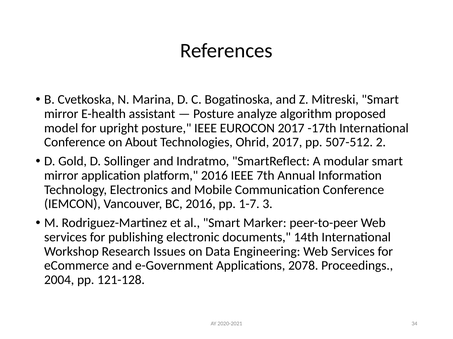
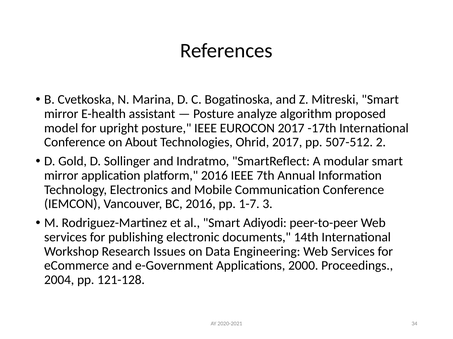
Marker: Marker -> Adiyodi (265, 223)
2078: 2078 -> 2000 (303, 266)
